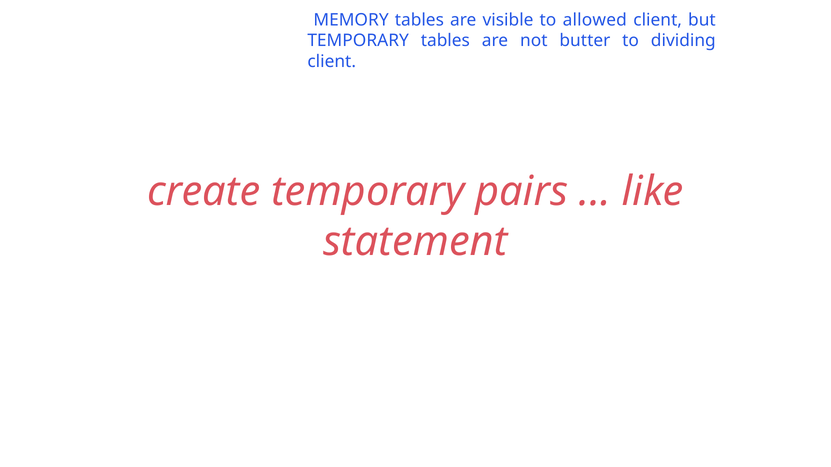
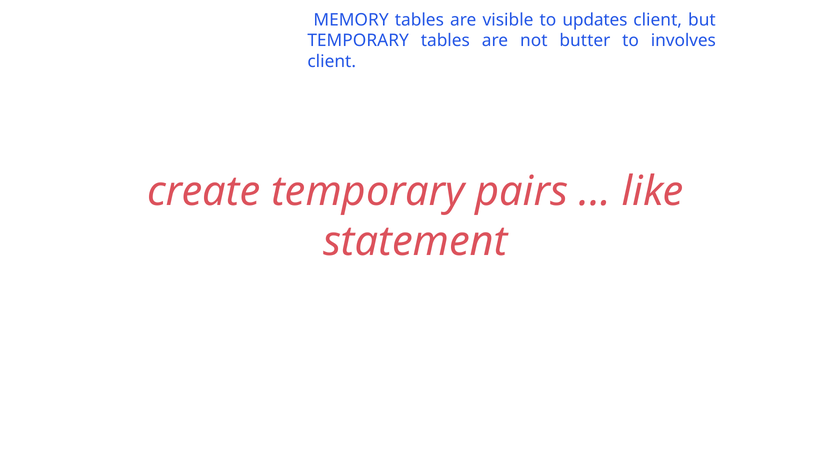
allowed: allowed -> updates (595, 20)
dividing: dividing -> involves (683, 41)
